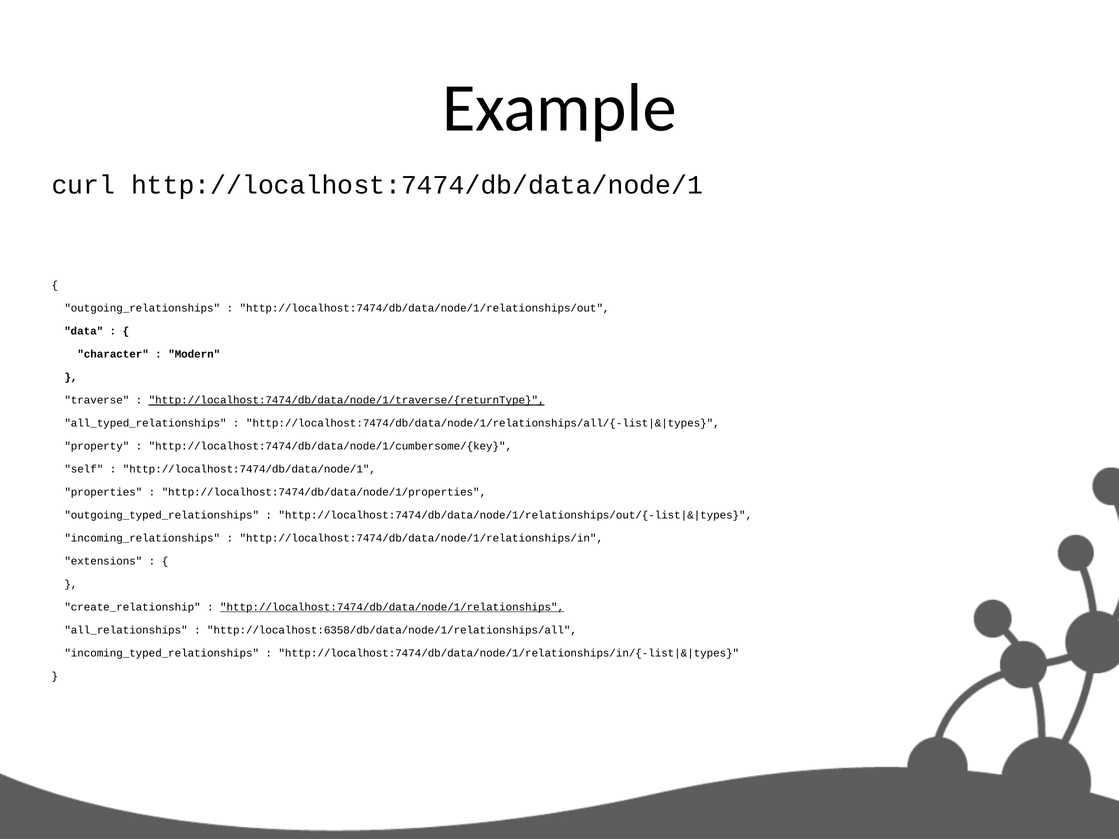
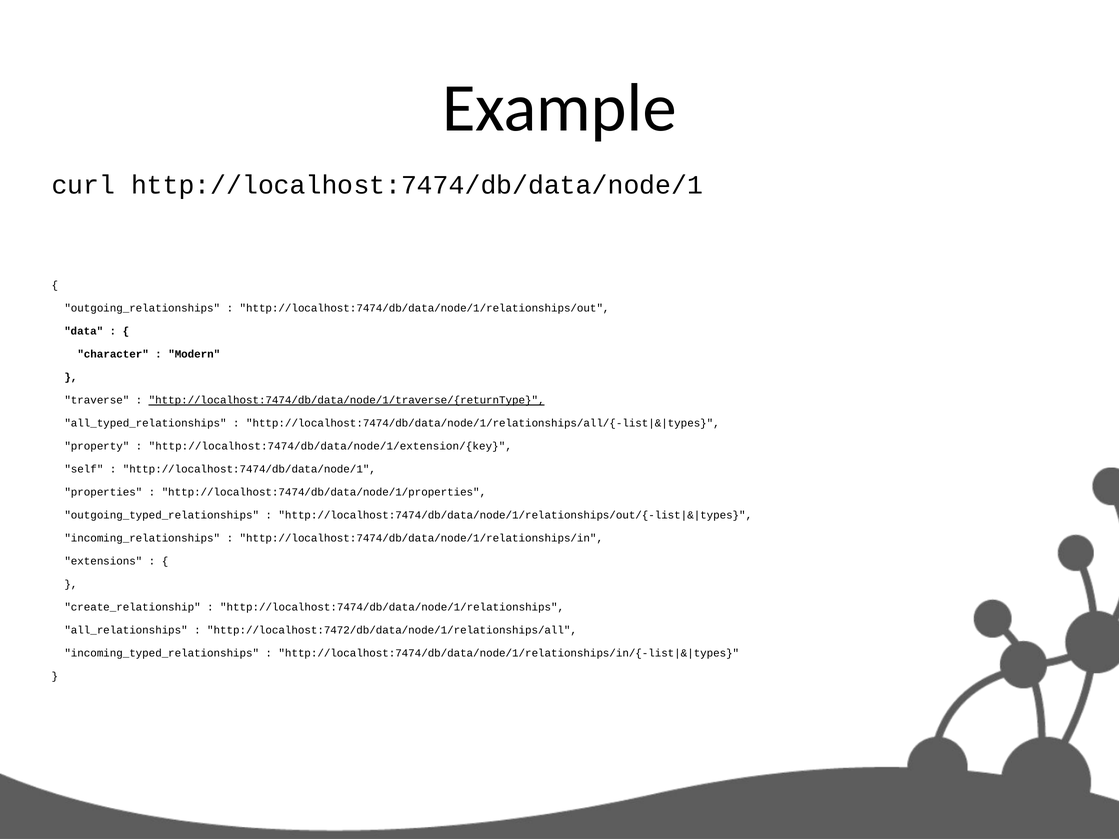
http://localhost:7474/db/data/node/1/cumbersome/{key: http://localhost:7474/db/data/node/1/cumbersome/{key -> http://localhost:7474/db/data/node/1/extension/{key (330, 446)
http://localhost:7474/db/data/node/1/relationships underline: present -> none (392, 607)
http://localhost:6358/db/data/node/1/relationships/all: http://localhost:6358/db/data/node/1/relationships/all -> http://localhost:7472/db/data/node/1/relationships/all (392, 630)
